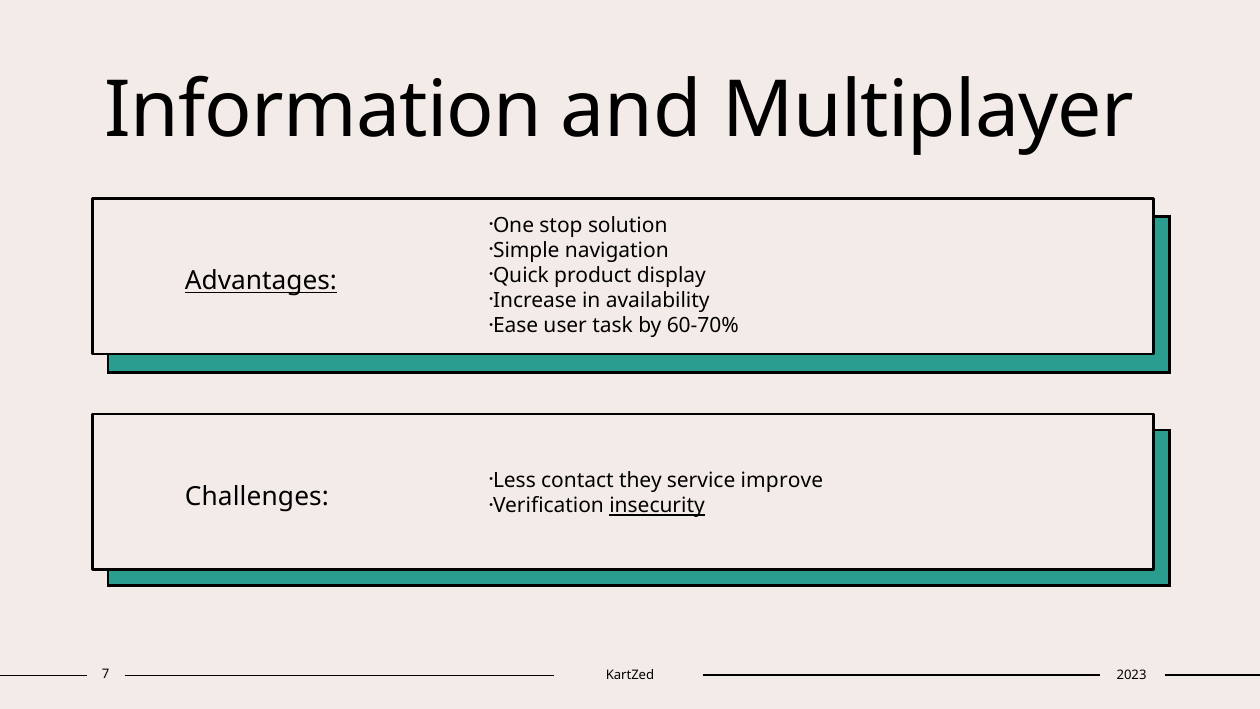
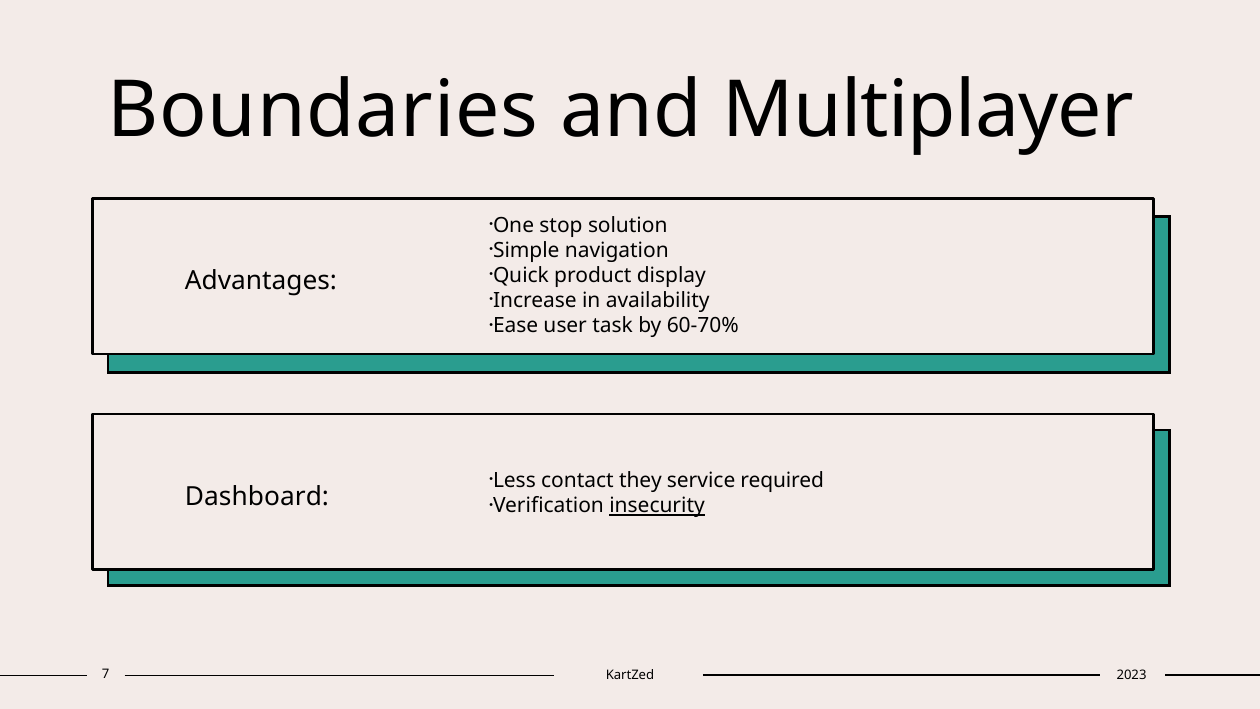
Information: Information -> Boundaries (323, 110)
Advantages underline: present -> none (261, 281)
improve: improve -> required (782, 481)
Challenges: Challenges -> Dashboard (257, 497)
